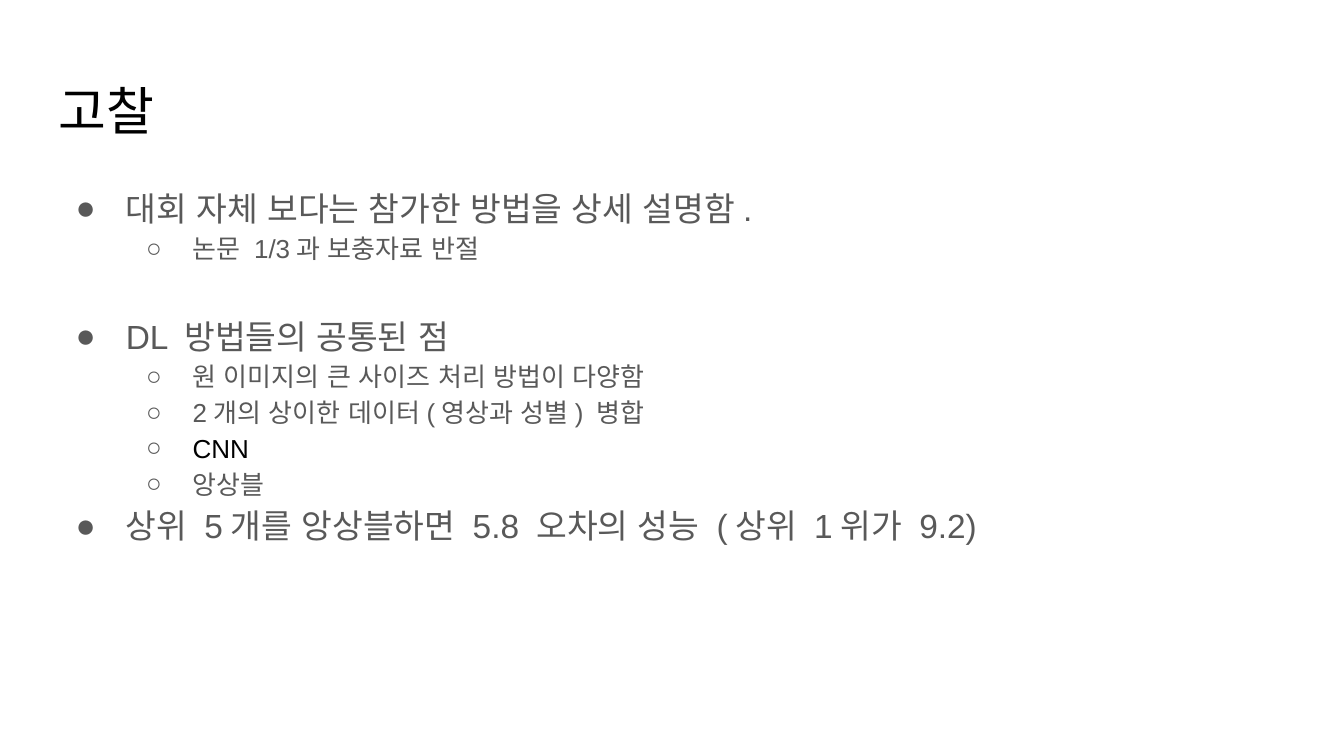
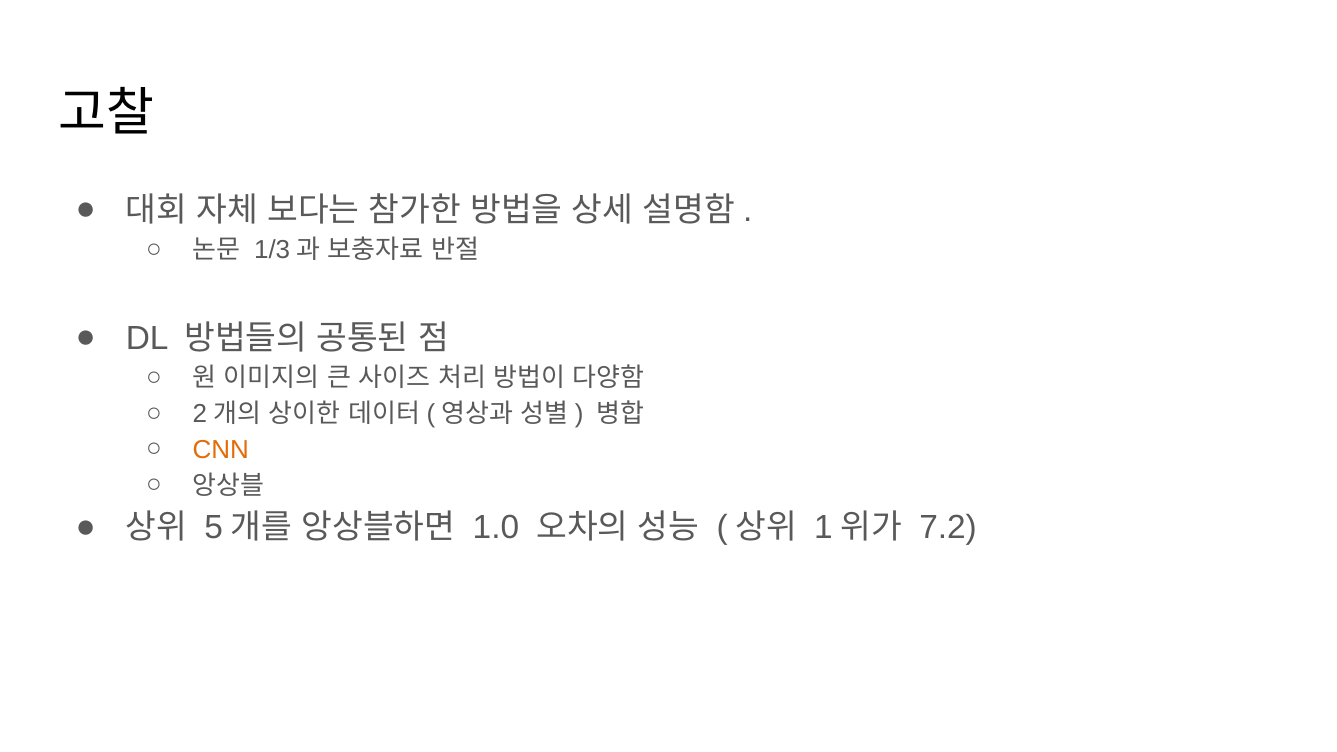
CNN colour: black -> orange (221, 450)
5.8: 5.8 -> 1.0 (496, 528)
9.2: 9.2 -> 7.2 (948, 528)
